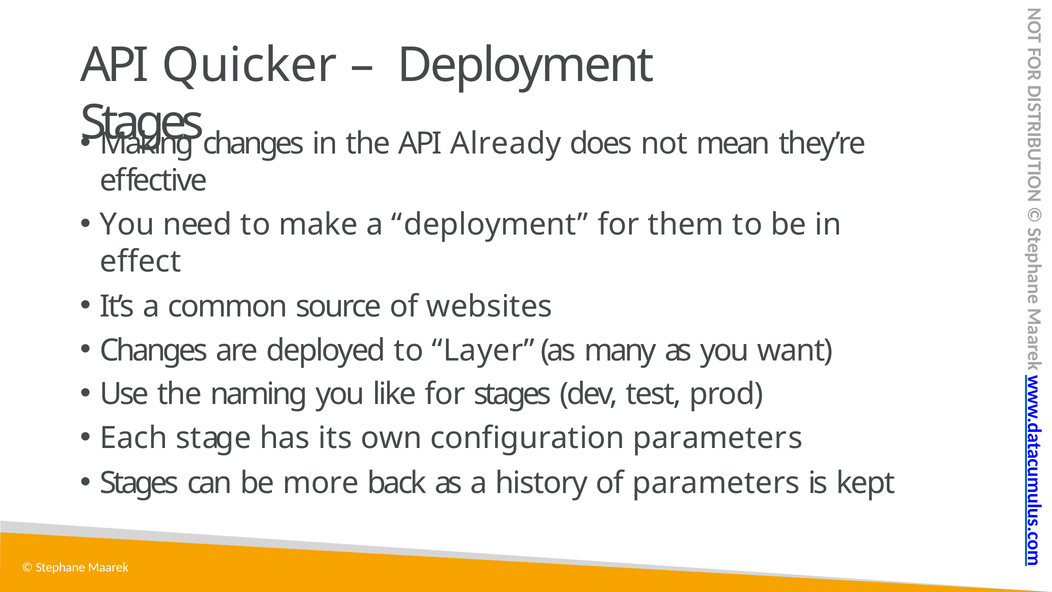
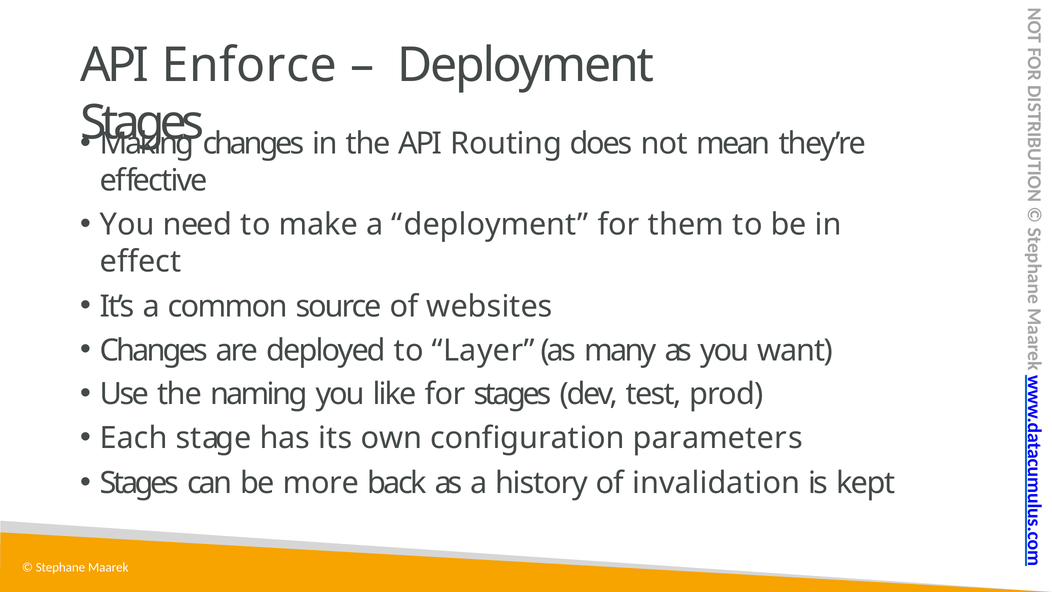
Quicker: Quicker -> Enforce (249, 65)
Already: Already -> Routing (506, 144)
of parameters: parameters -> invalidation (716, 483)
